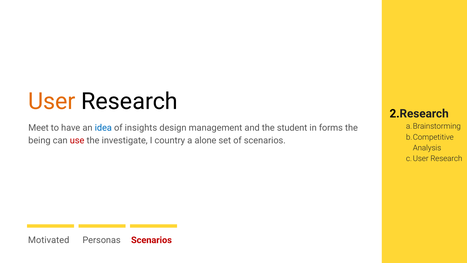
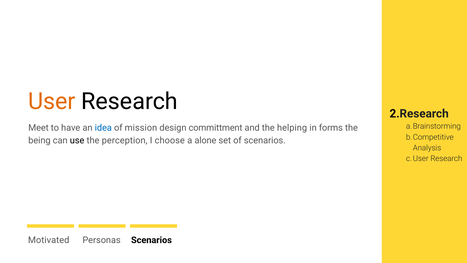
insights: insights -> mission (141, 128)
management: management -> committment (216, 128)
student: student -> helping (292, 128)
use colour: red -> black (77, 140)
investigate: investigate -> perception (125, 140)
country: country -> choose (170, 140)
Scenarios colour: red -> black (151, 240)
